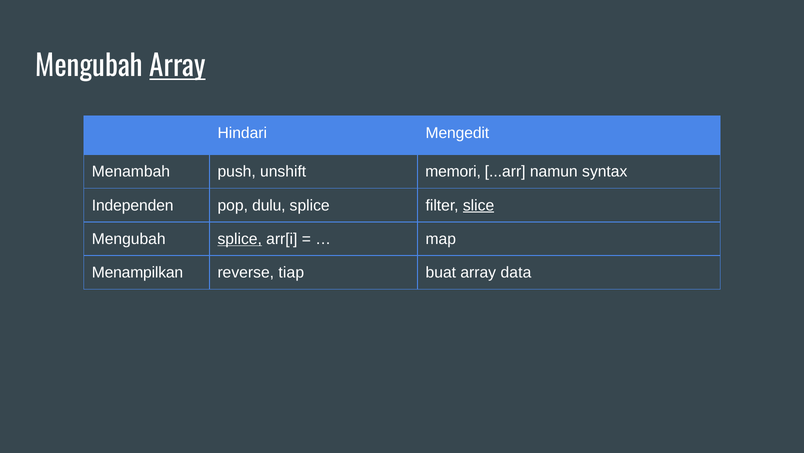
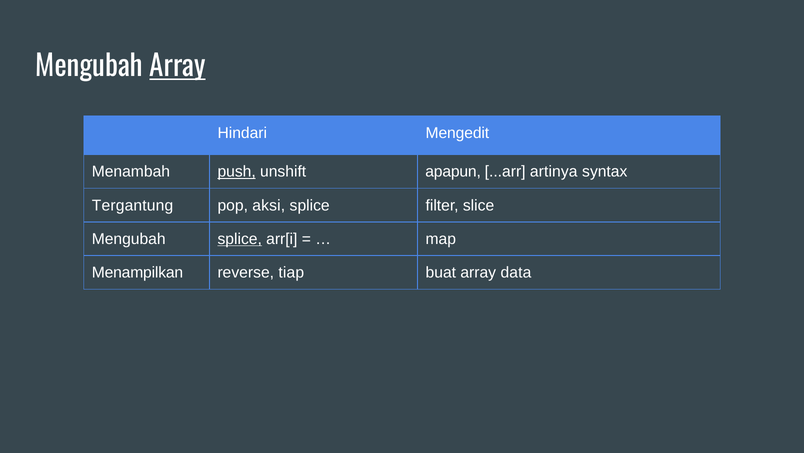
push underline: none -> present (237, 171)
memori: memori -> apapun (453, 171)
namun: namun -> artinya (554, 171)
Independen: Independen -> Tergantung (133, 205)
dulu: dulu -> aksi (269, 205)
slice underline: present -> none (479, 205)
